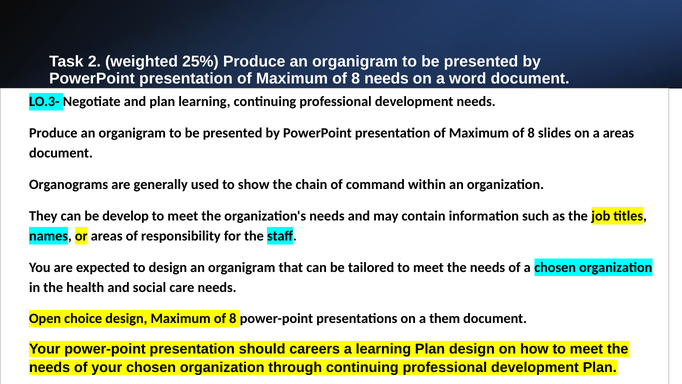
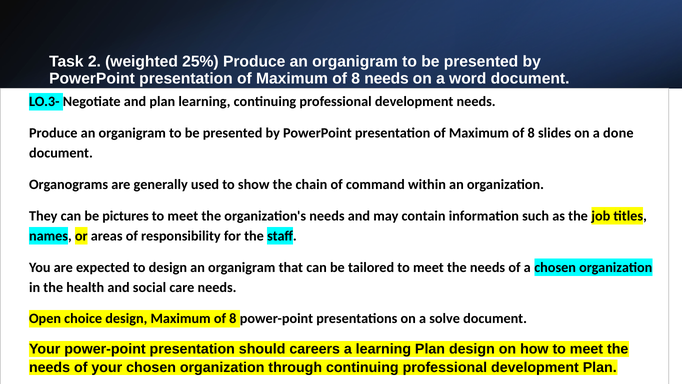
a areas: areas -> done (618, 133)
develop: develop -> pictures (126, 216)
them: them -> solve (445, 318)
